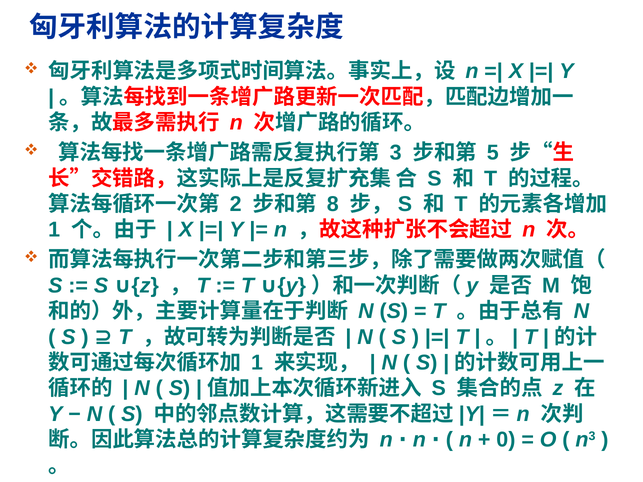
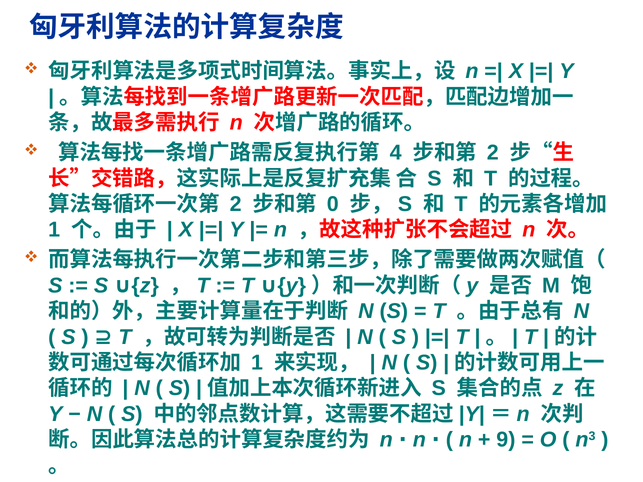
3: 3 -> 4 (396, 153)
5: 5 -> 2 (493, 153)
8: 8 -> 0 (333, 204)
0: 0 -> 9 (506, 440)
